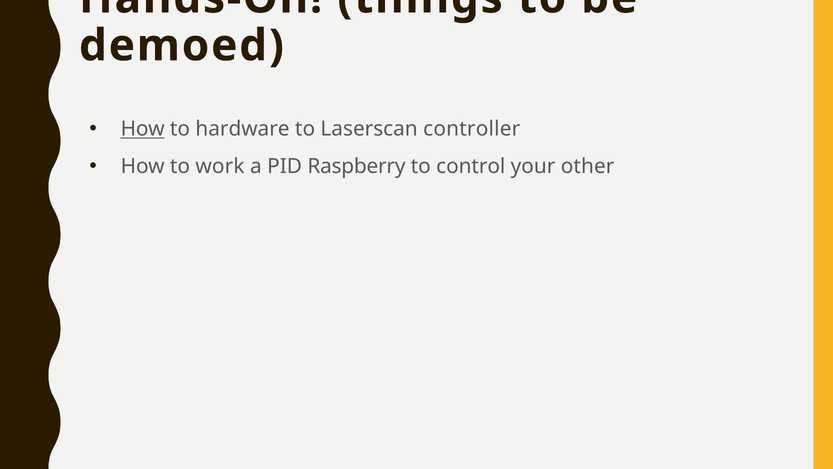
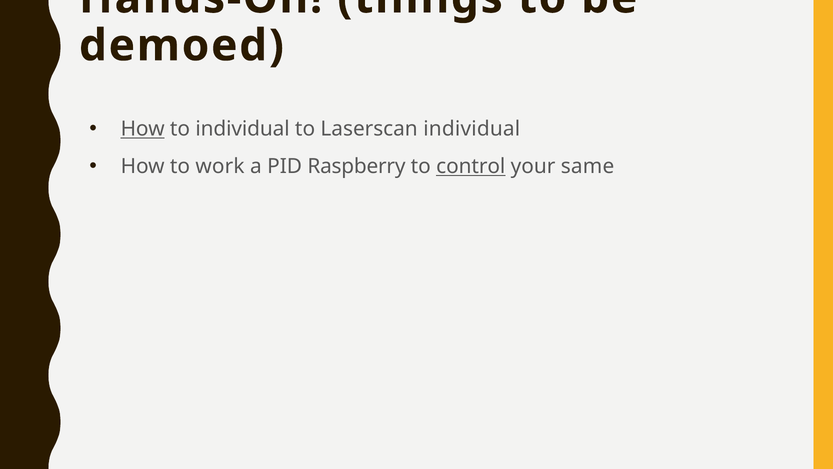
to hardware: hardware -> individual (243, 129)
Laserscan controller: controller -> individual (472, 129)
control underline: none -> present (471, 166)
other: other -> same (588, 166)
